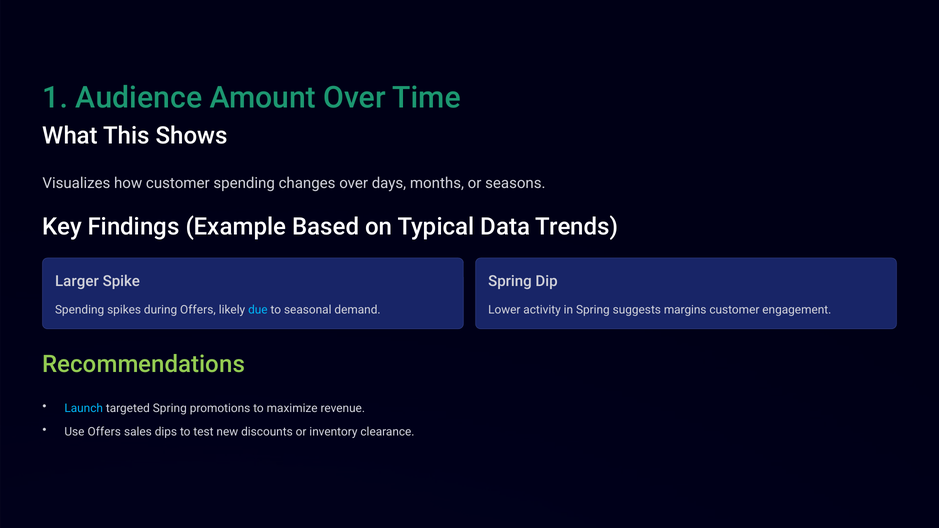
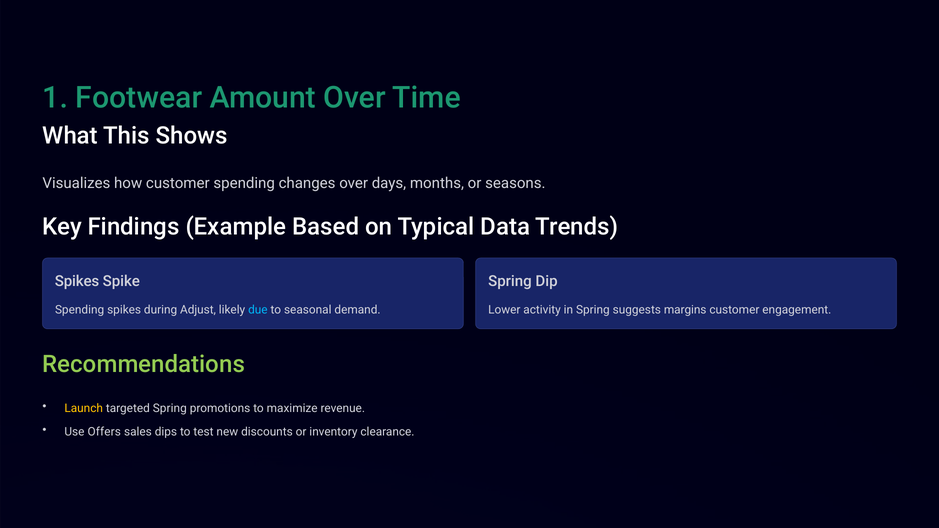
Audience: Audience -> Footwear (139, 98)
Larger: Larger -> Spikes (77, 281)
during Offers: Offers -> Adjust (198, 310)
Launch colour: light blue -> yellow (84, 409)
